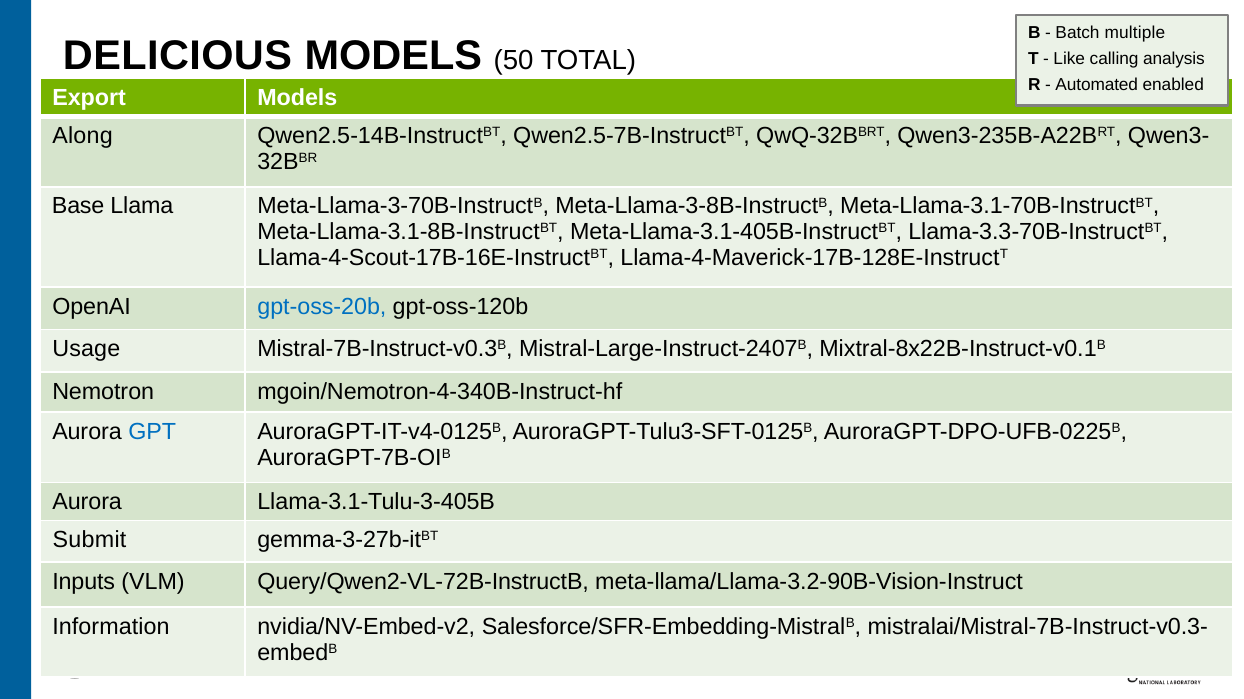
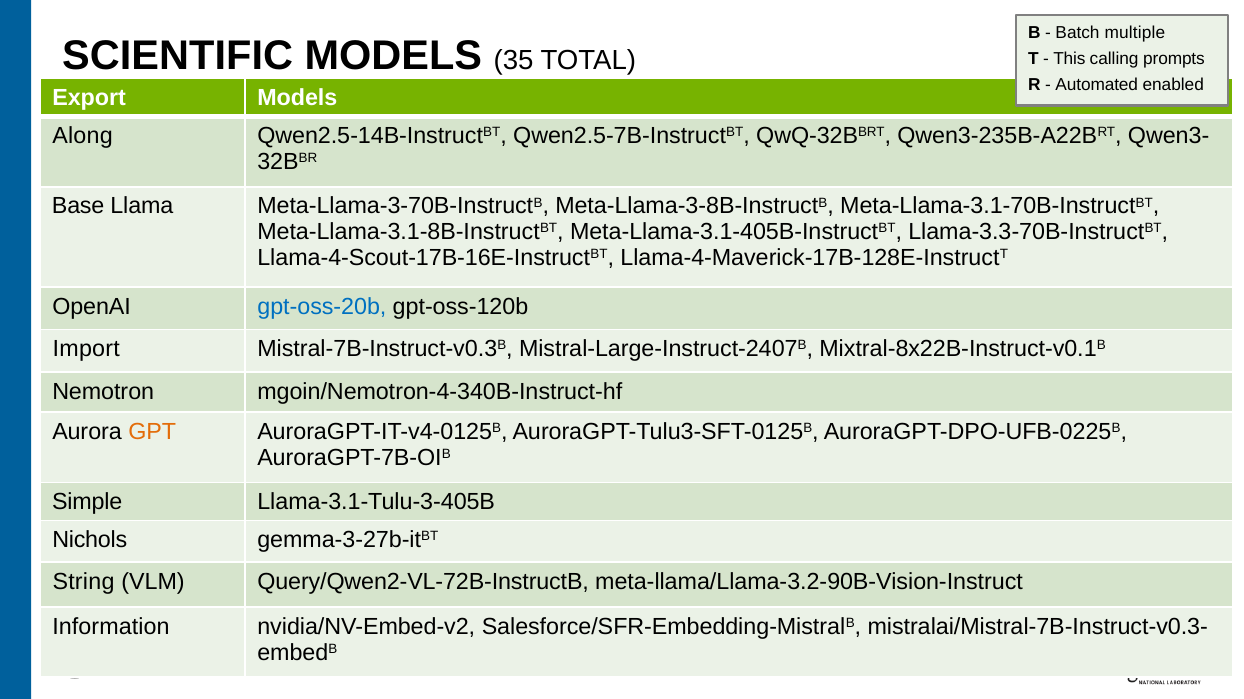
DELICIOUS: DELICIOUS -> SCIENTIFIC (178, 56)
50: 50 -> 35 (514, 60)
Like: Like -> This (1069, 59)
analysis: analysis -> prompts (1174, 59)
Usage: Usage -> Import (86, 349)
GPT colour: blue -> orange (152, 432)
Aurora: Aurora -> Simple (87, 502)
Submit: Submit -> Nichols (90, 541)
Inputs: Inputs -> String (84, 582)
